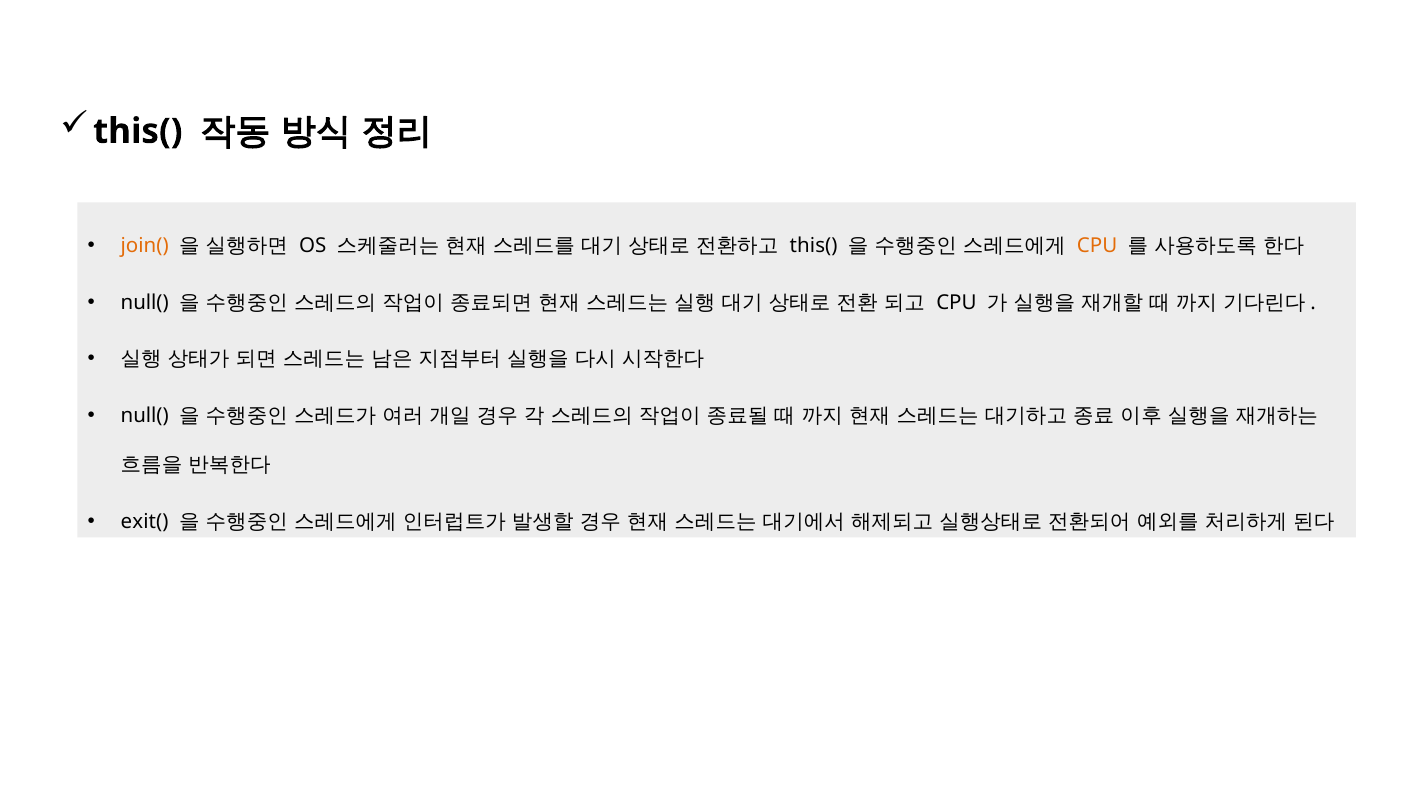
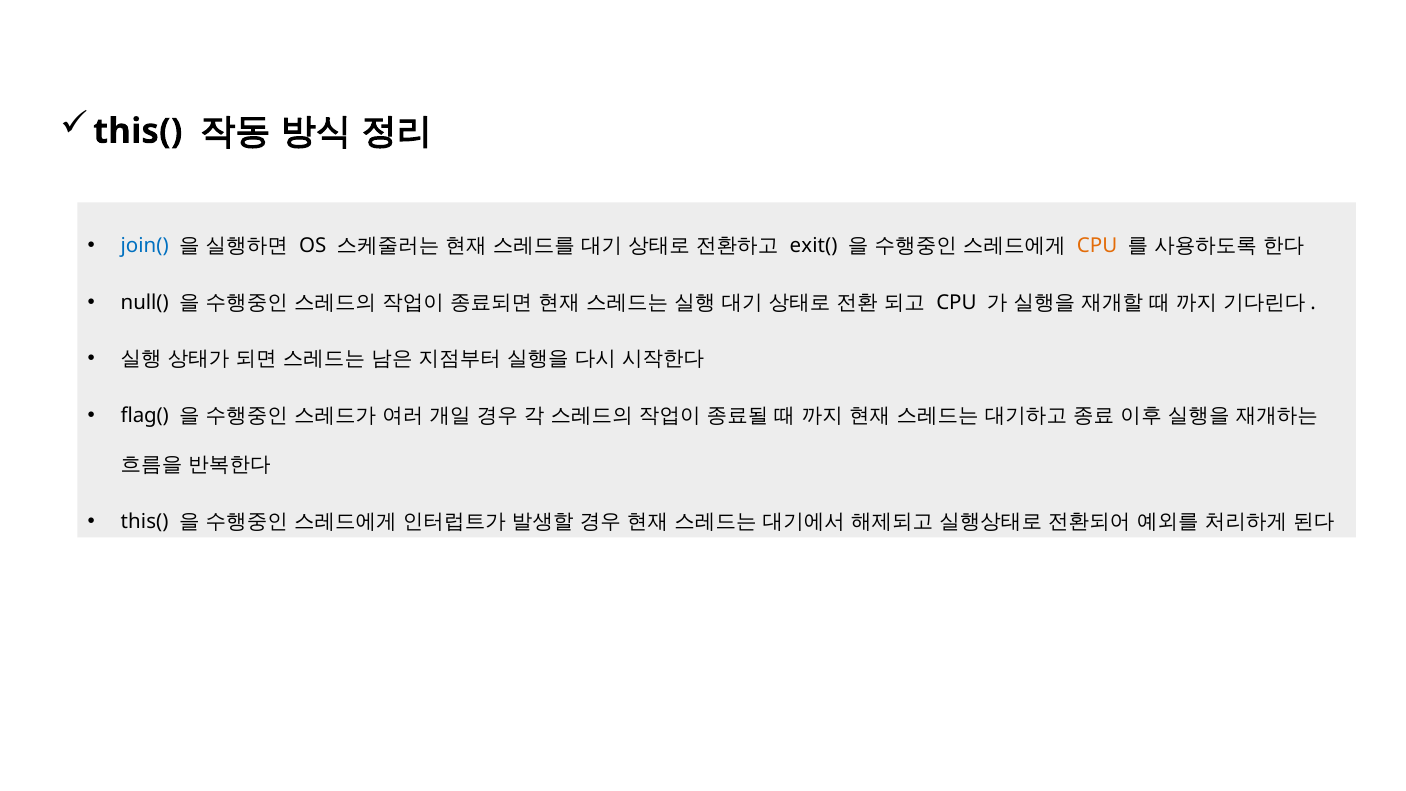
join( colour: orange -> blue (145, 246)
this(: this( -> exit( (814, 246)
null(: null( -> flag( (145, 415)
exit(: exit( -> this( (145, 521)
